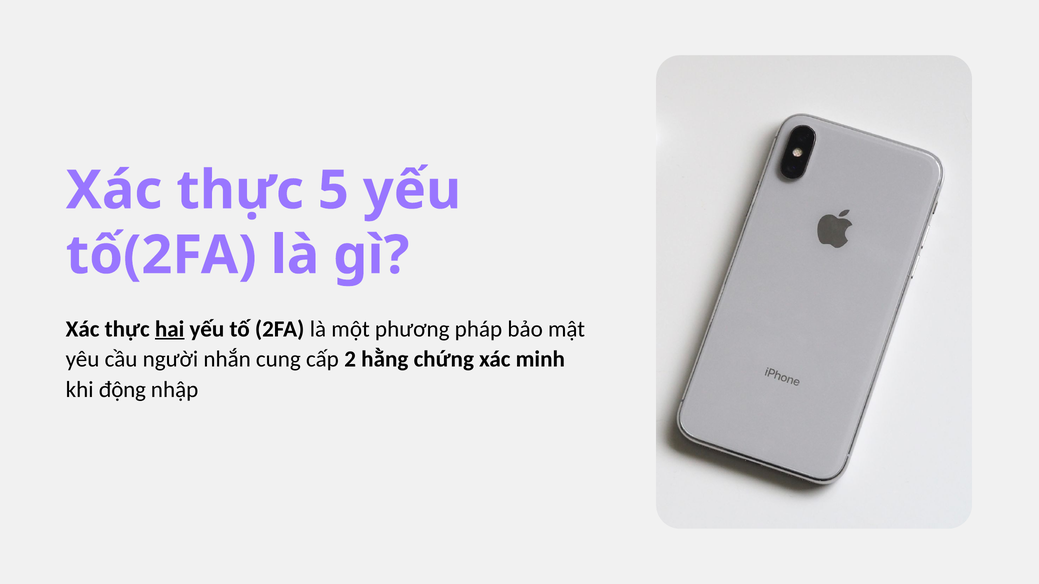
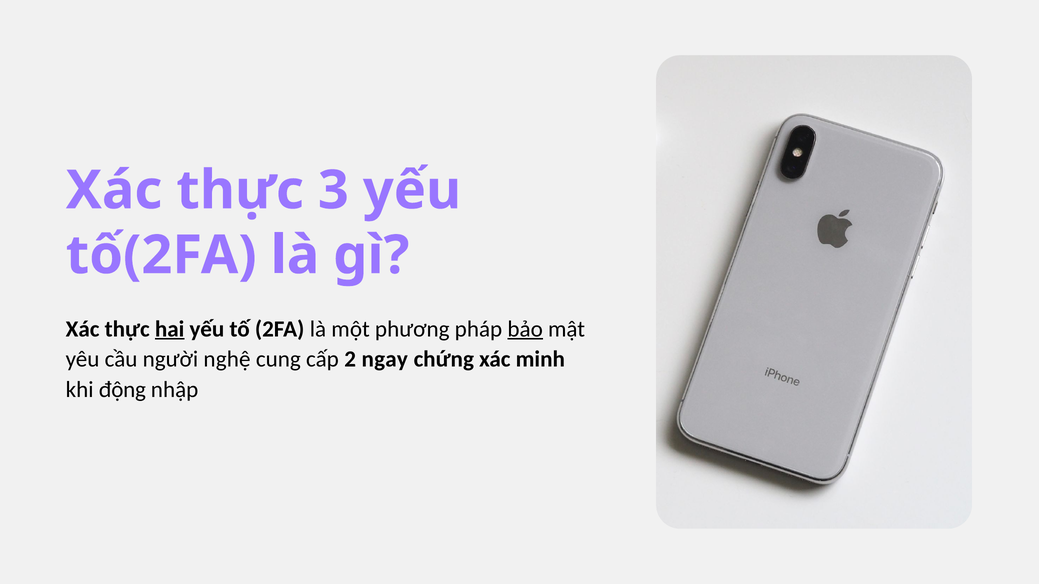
5: 5 -> 3 (333, 191)
bảo underline: none -> present (525, 329)
nhắn: nhắn -> nghệ (227, 360)
hằng: hằng -> ngay (385, 360)
